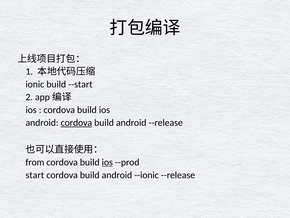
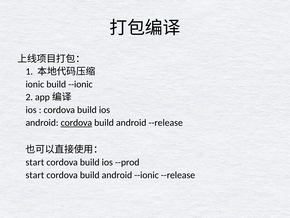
build --start: --start -> --ionic (80, 84)
from: from -> start (35, 162)
ios underline: present -> none (107, 162)
